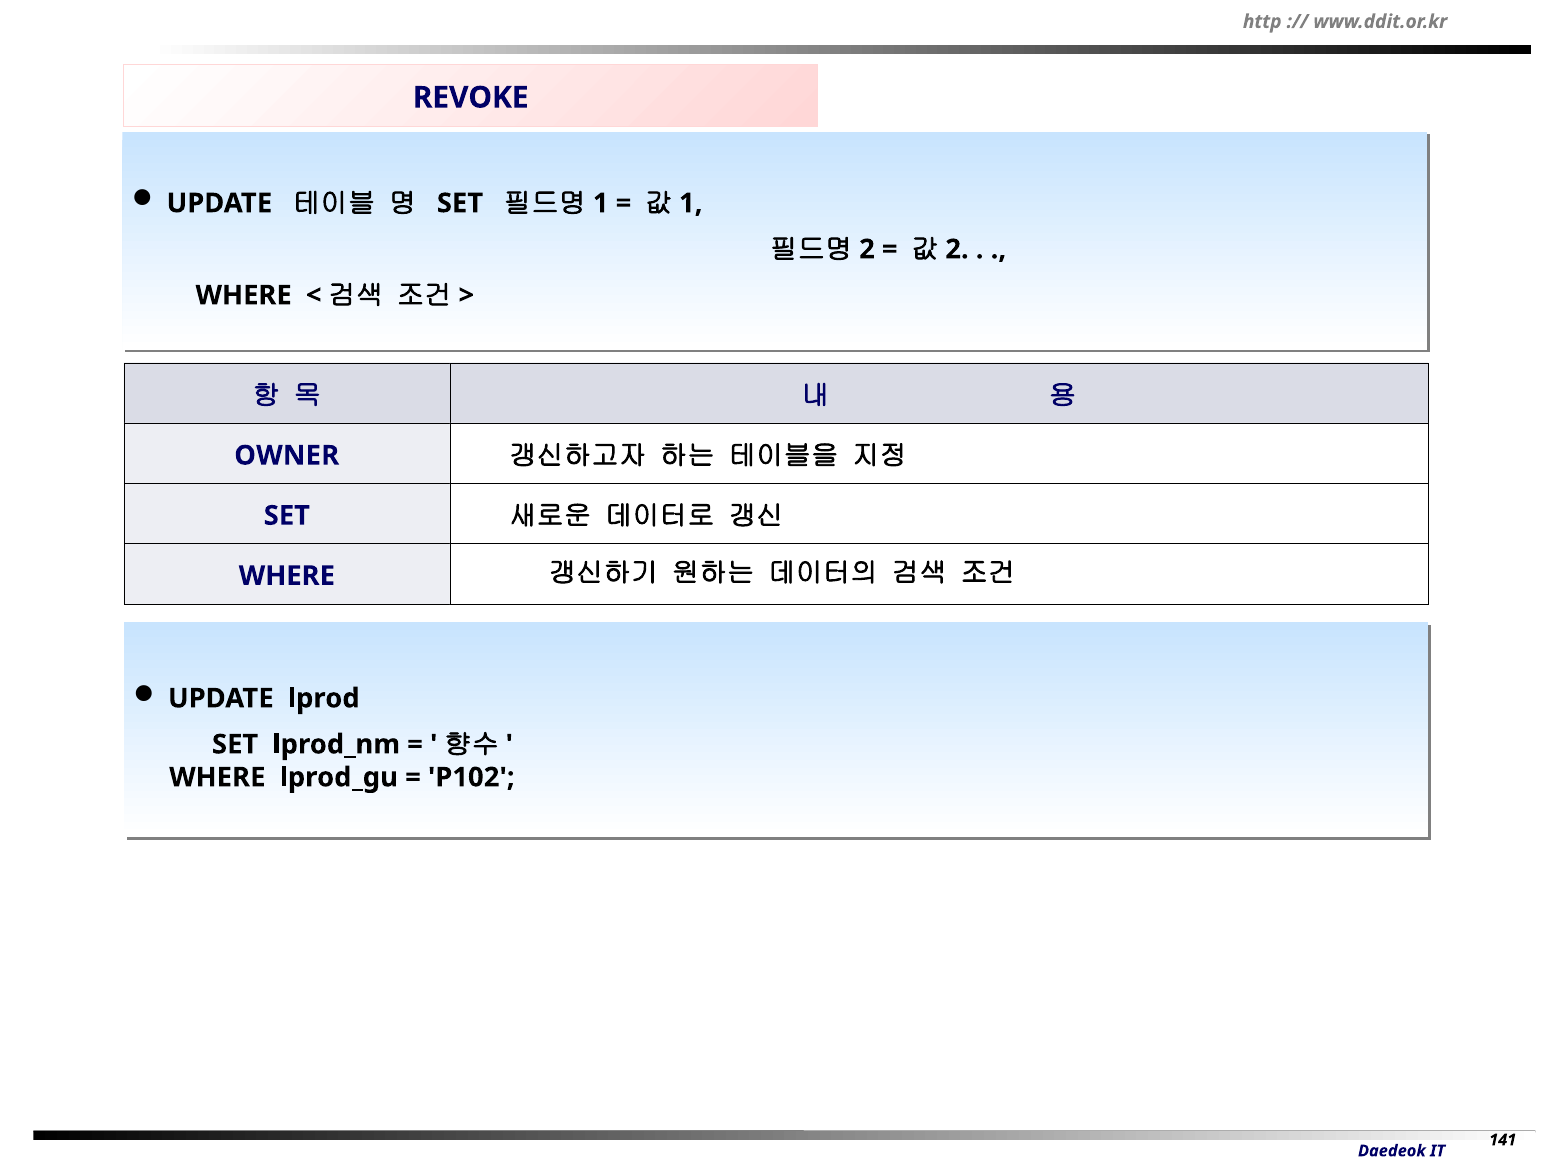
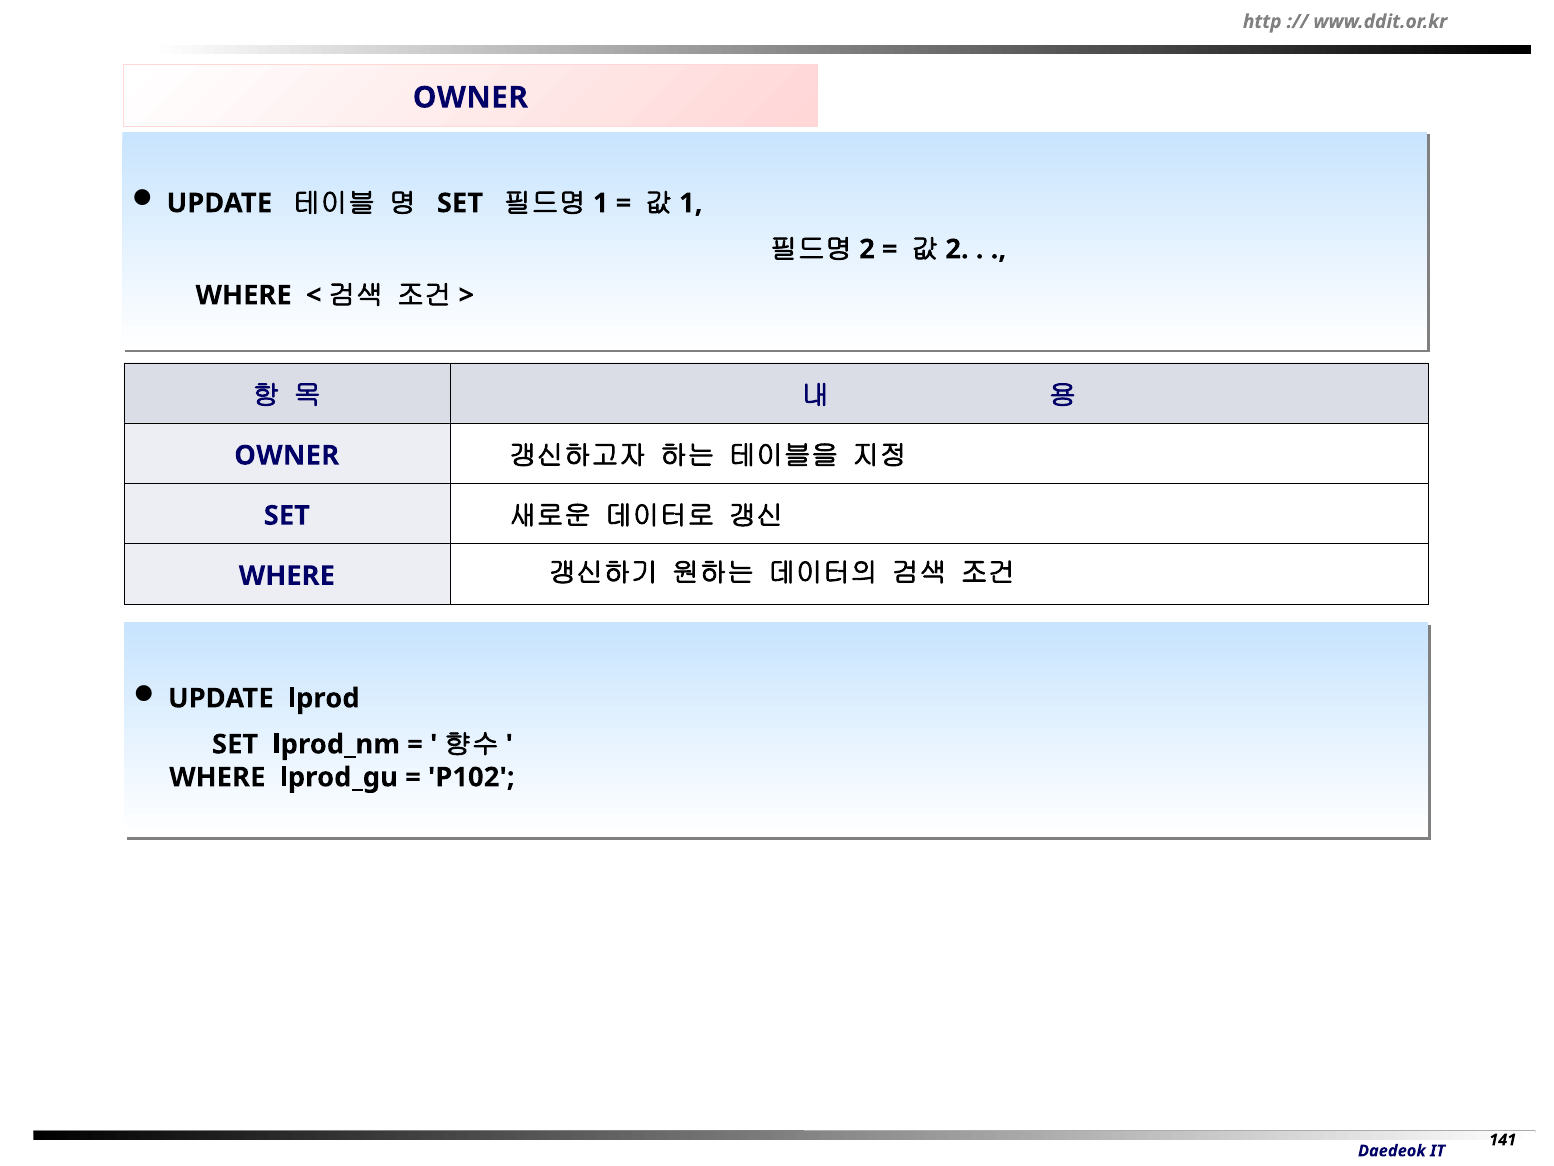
REVOKE: REVOKE -> OWNER (470, 98)
